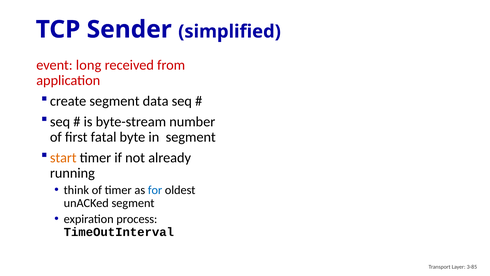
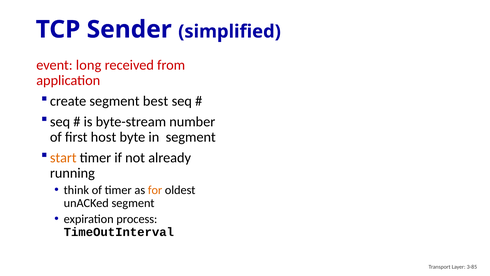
data: data -> best (156, 101)
fatal: fatal -> host (103, 137)
for colour: blue -> orange (155, 190)
